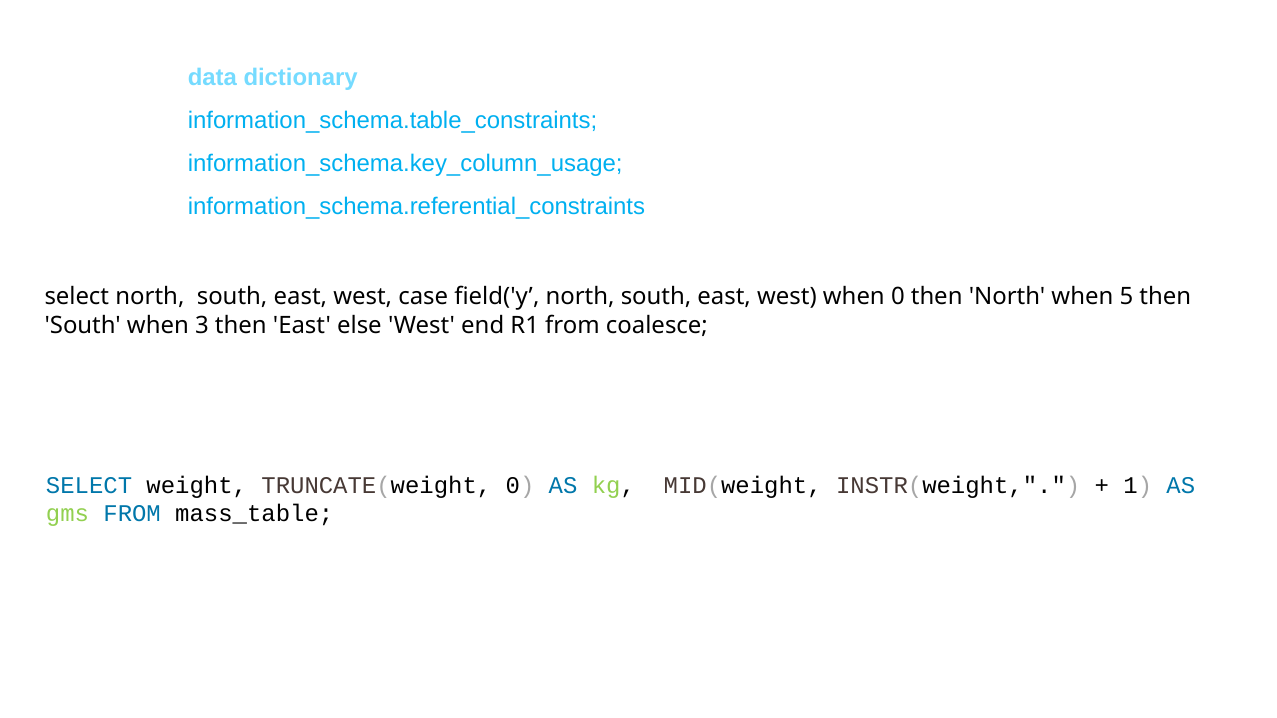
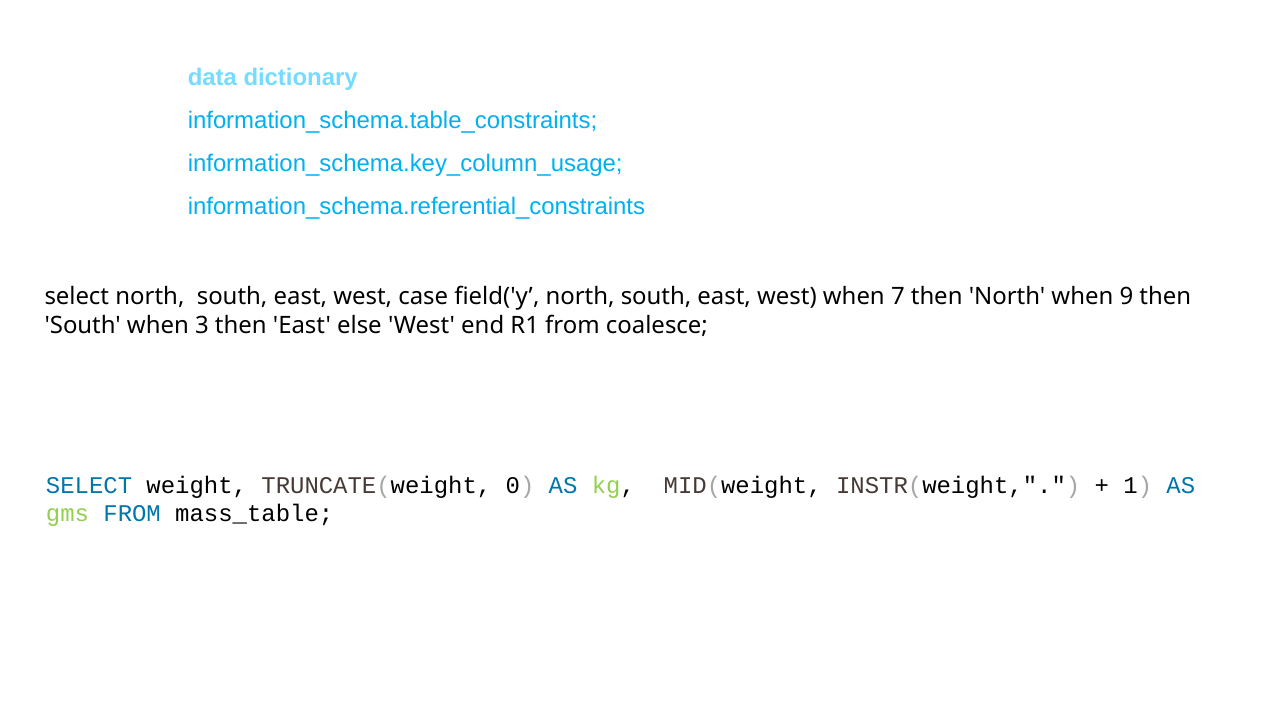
when 0: 0 -> 7 (898, 297)
5: 5 -> 9 (1126, 297)
